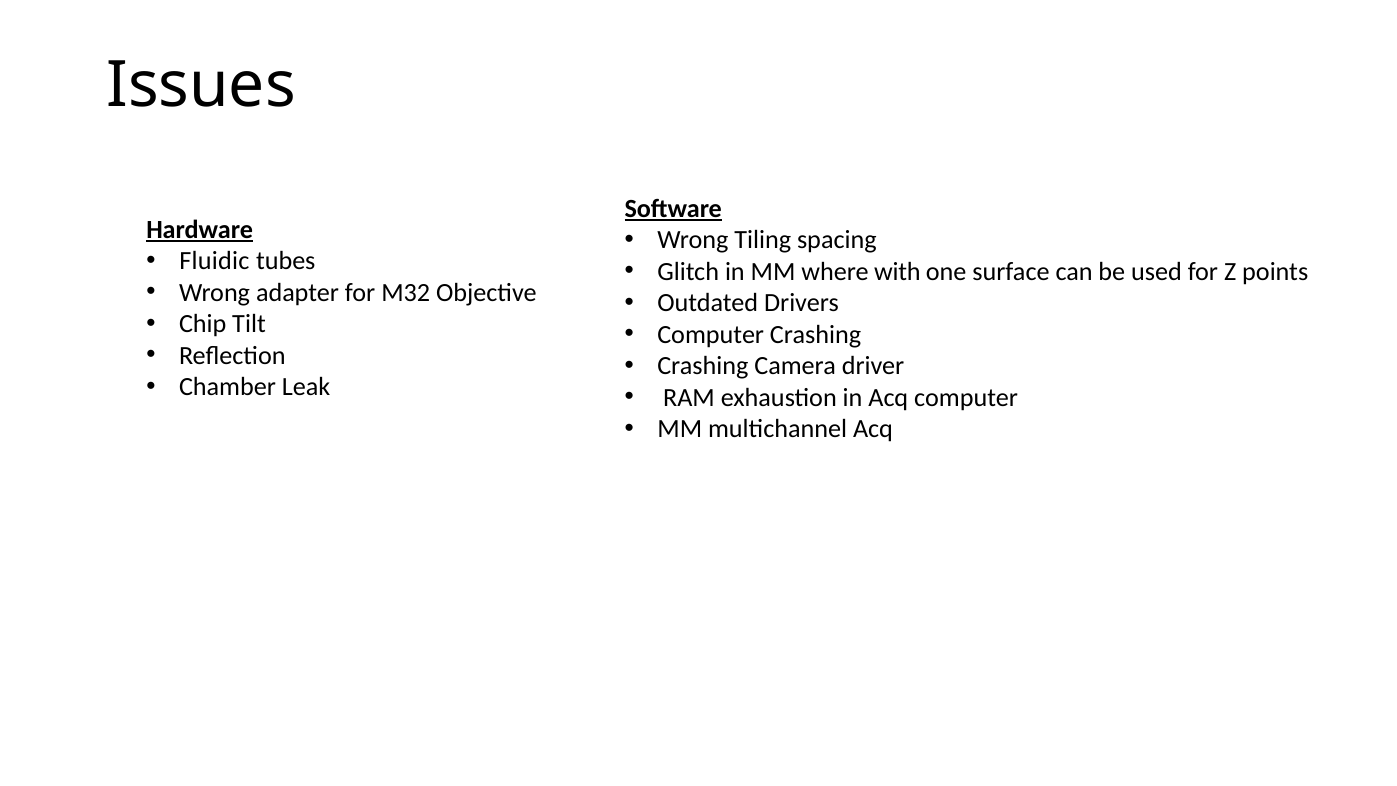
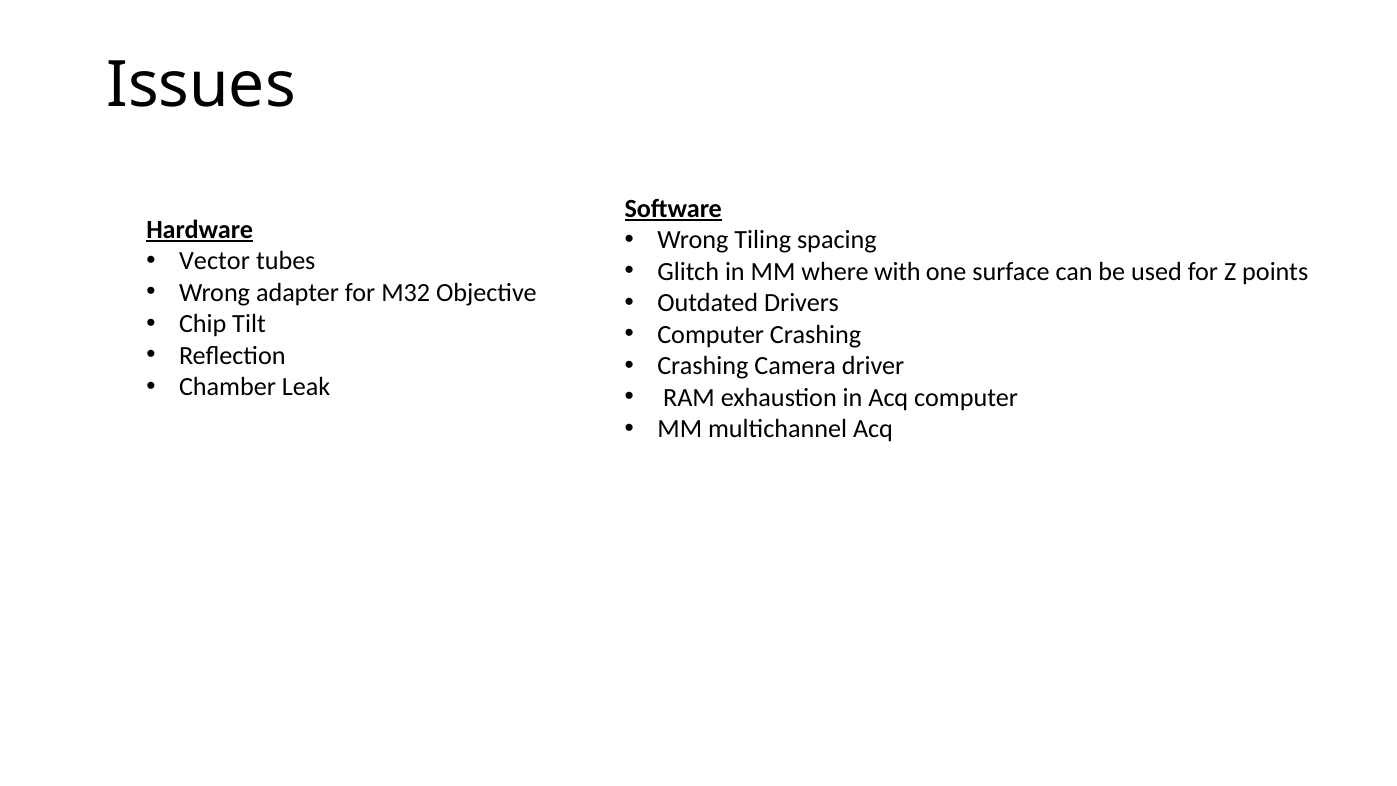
Fluidic: Fluidic -> Vector (215, 261)
